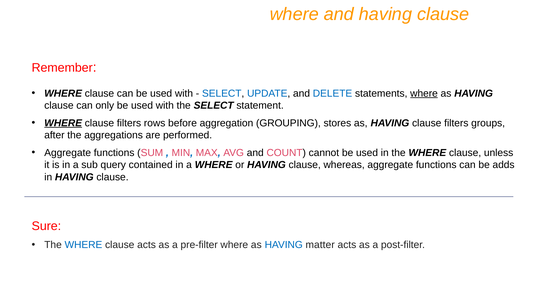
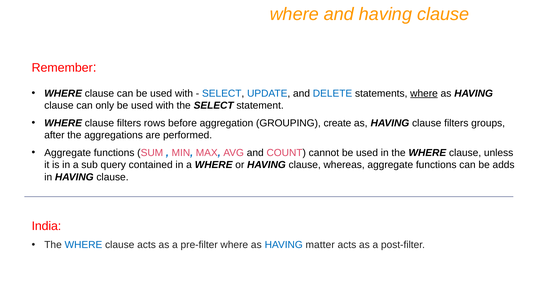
WHERE underline: present -> none (63, 123)
stores: stores -> create (337, 123)
Sure: Sure -> India (46, 226)
